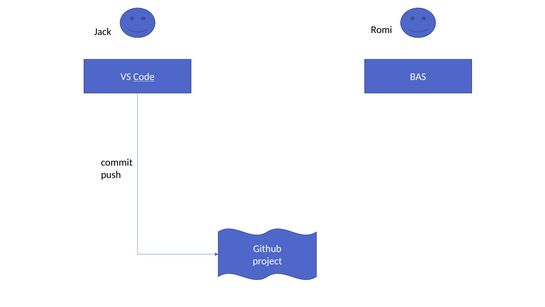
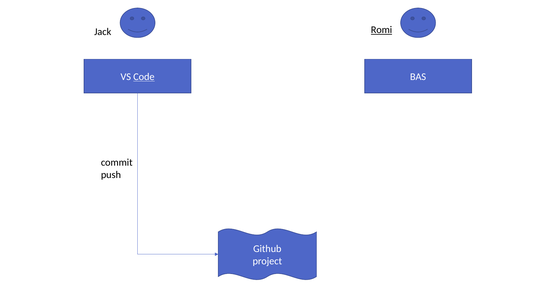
Romi underline: none -> present (382, 30)
